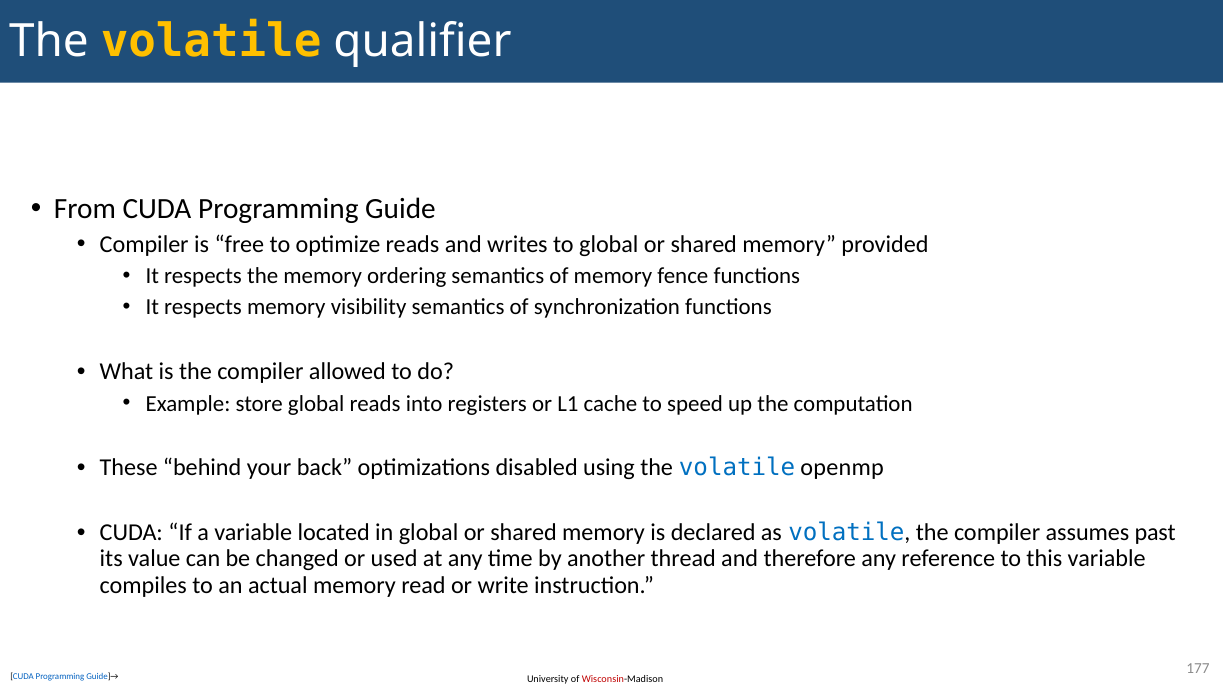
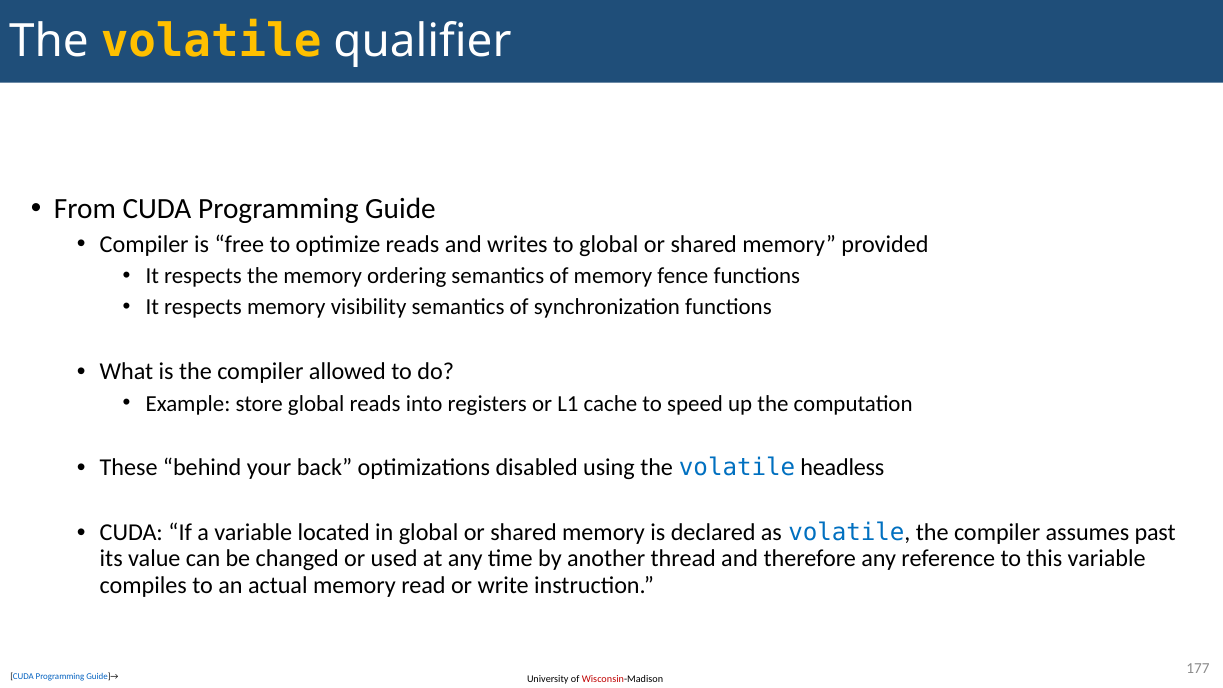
openmp: openmp -> headless (842, 468)
